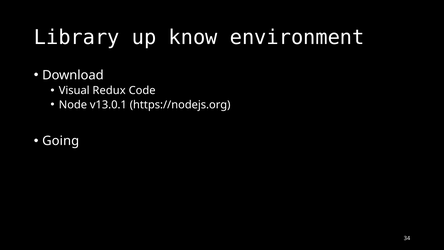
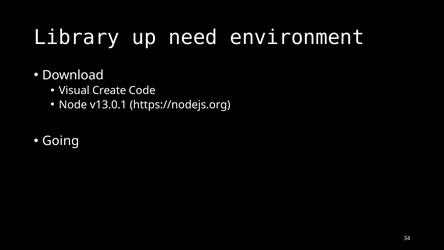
know: know -> need (193, 37)
Redux: Redux -> Create (109, 90)
